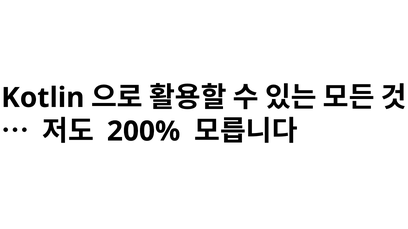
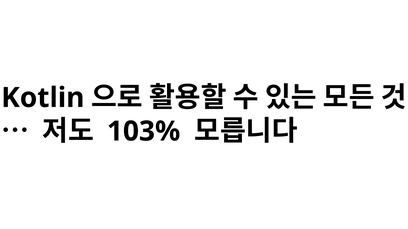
200%: 200% -> 103% (144, 132)
